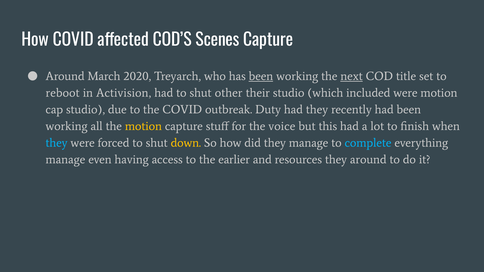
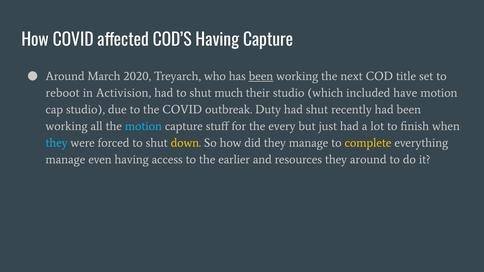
COD’S Scenes: Scenes -> Having (217, 40)
next underline: present -> none (352, 76)
other: other -> much (229, 93)
included were: were -> have (405, 93)
had they: they -> shut (317, 109)
motion colour: yellow -> light blue (143, 126)
voice: voice -> every (282, 126)
this: this -> just (328, 126)
complete colour: light blue -> yellow (368, 143)
